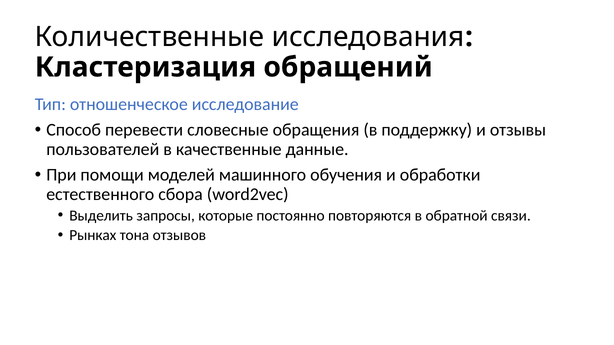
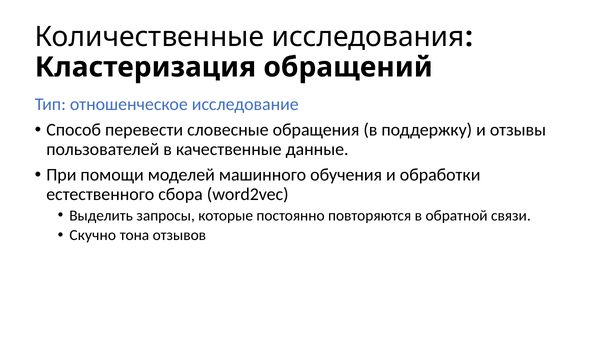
Рынках: Рынках -> Скучно (93, 235)
